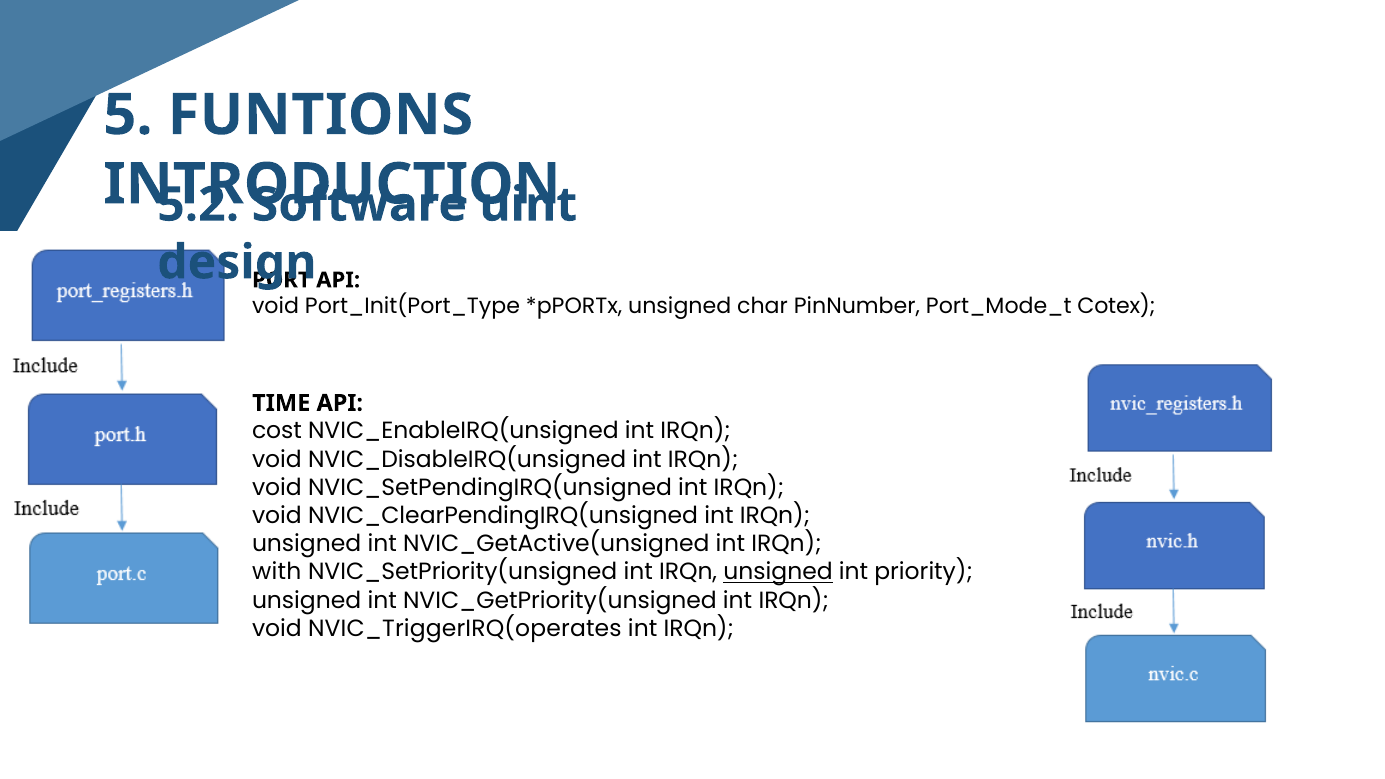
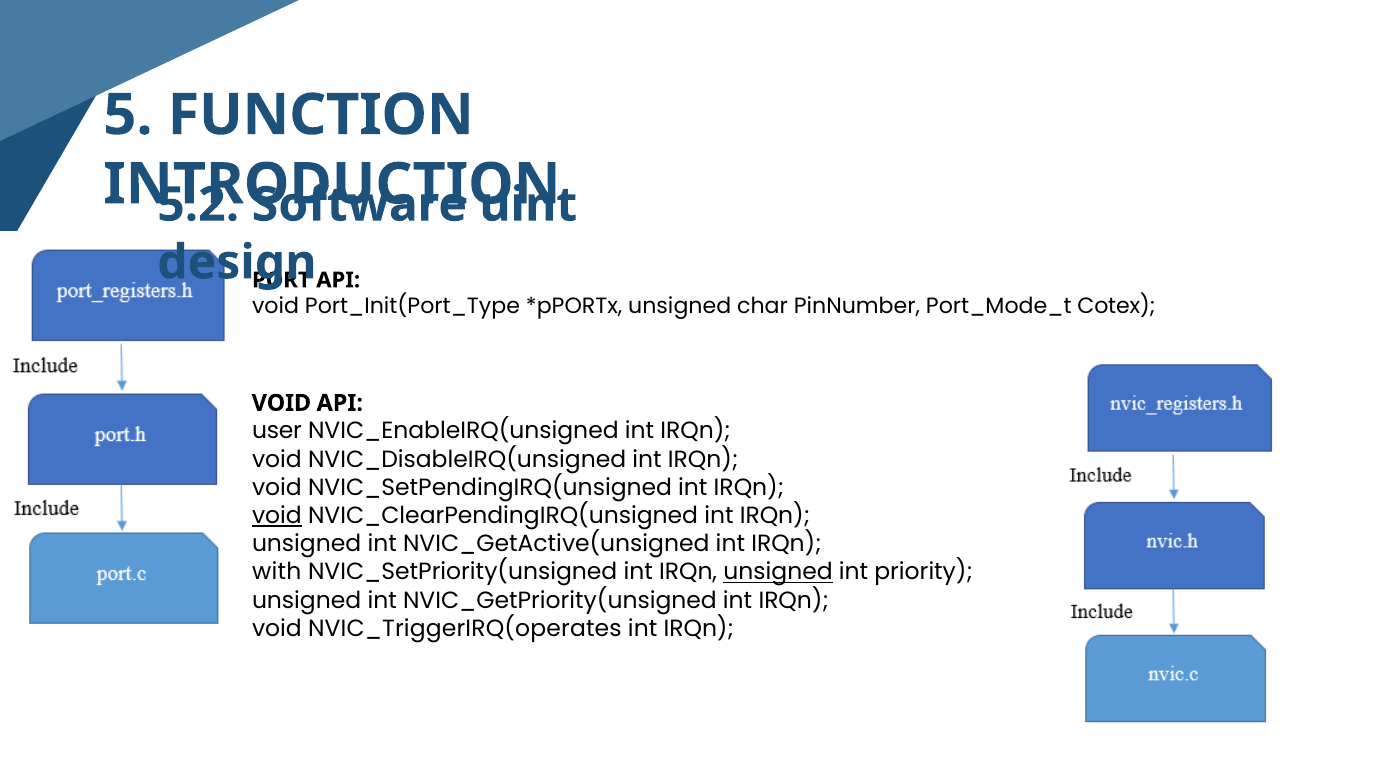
FUNTIONS: FUNTIONS -> FUNCTION (321, 115)
TIME: TIME -> VOID (281, 403)
cost: cost -> user (277, 431)
void underline: none -> present (277, 516)
